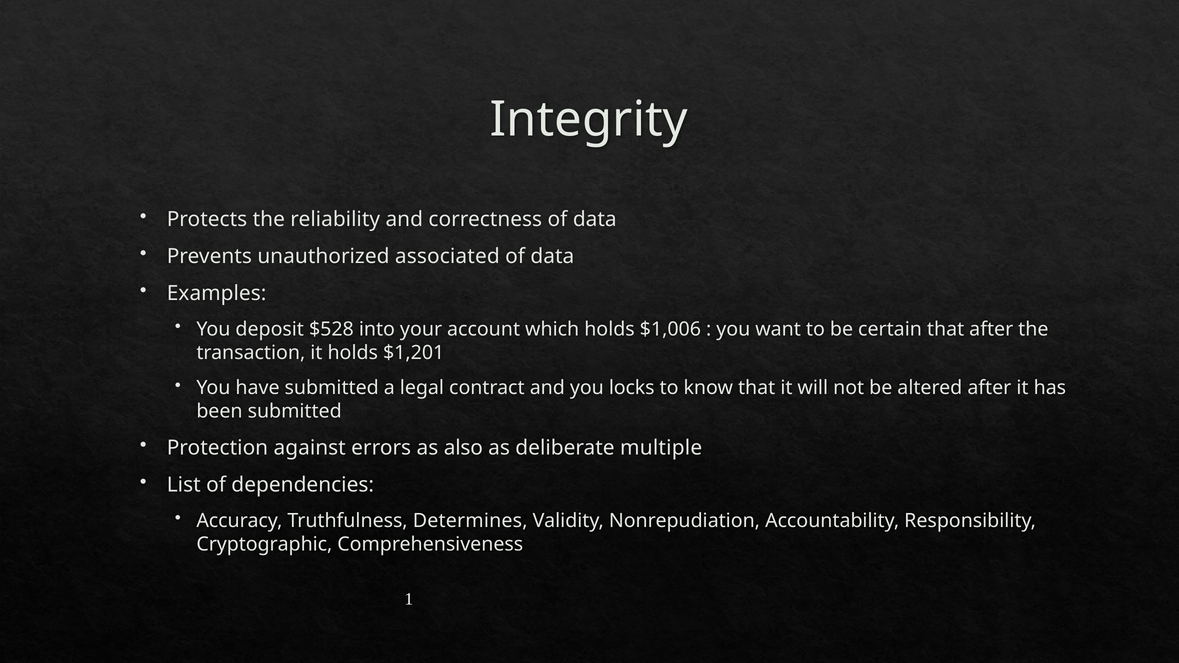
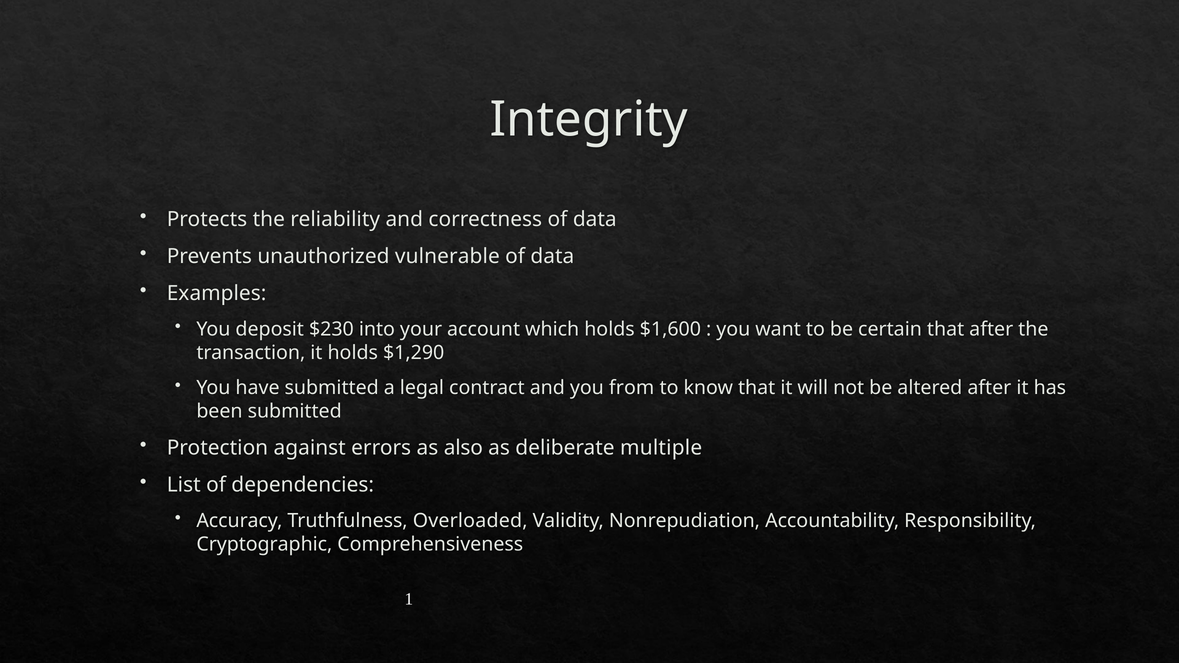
associated: associated -> vulnerable (447, 256)
$528: $528 -> $230 (331, 329)
$1,006: $1,006 -> $1,600 (670, 329)
$1,201: $1,201 -> $1,290 (414, 353)
locks: locks -> from (632, 388)
Determines: Determines -> Overloaded (470, 521)
